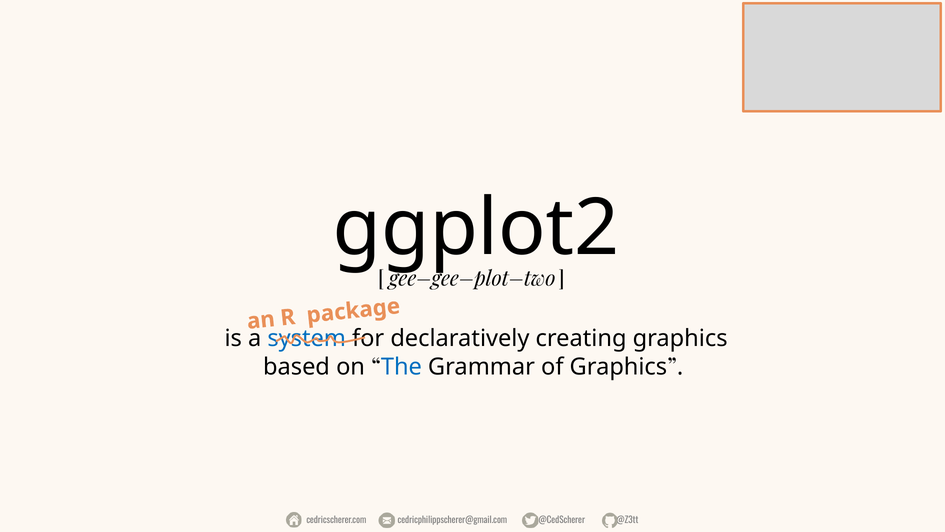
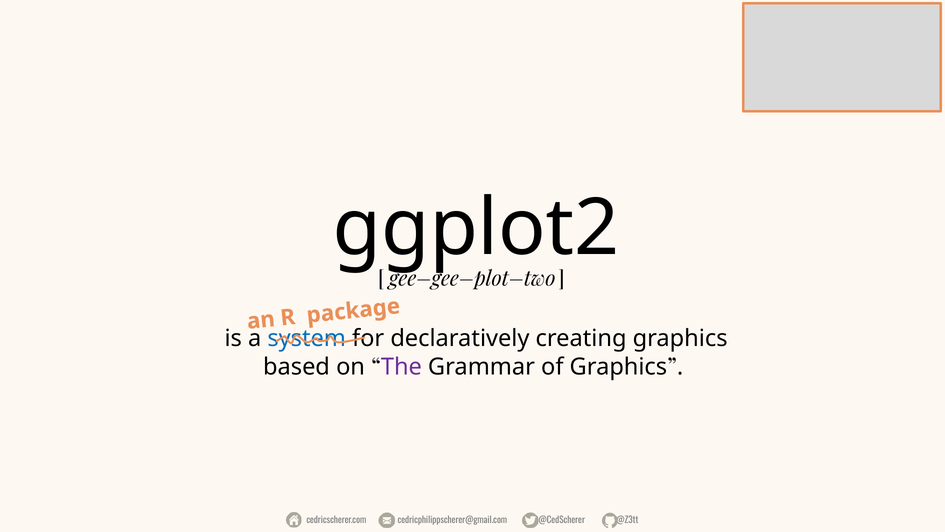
The colour: blue -> purple (401, 367)
